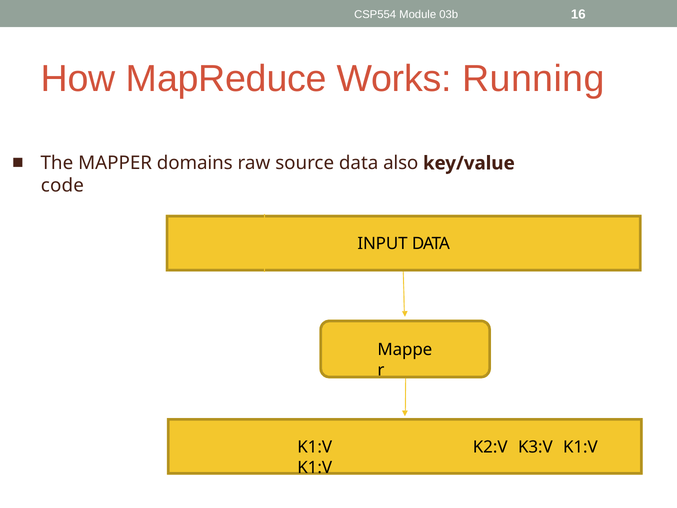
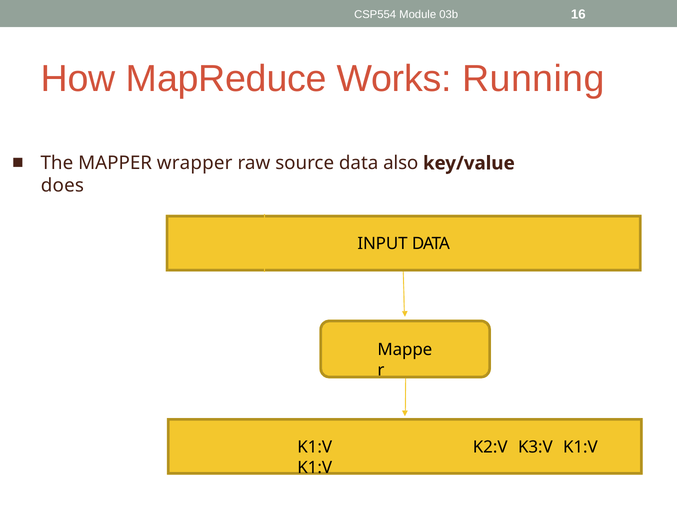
domains: domains -> wrapper (195, 163)
code: code -> does (62, 186)
